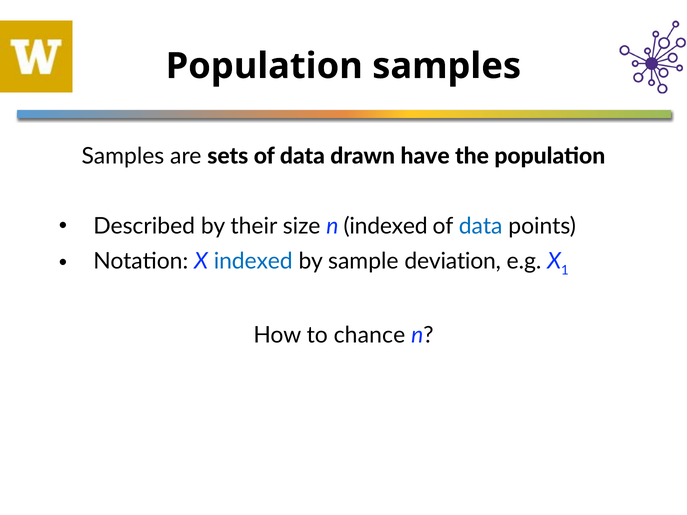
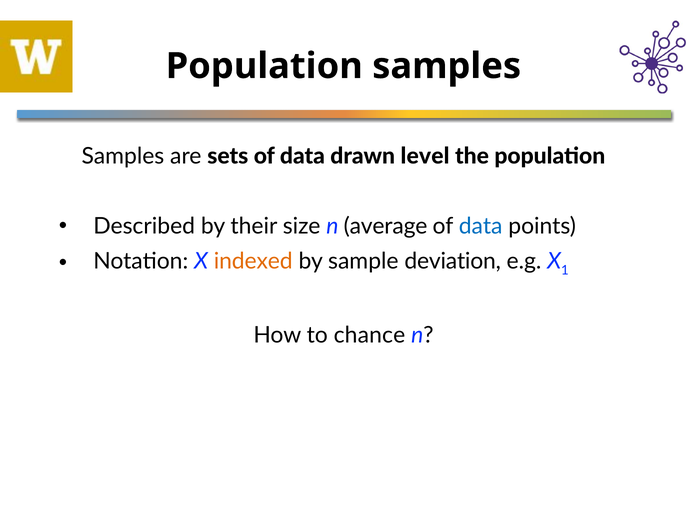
have: have -> level (425, 156)
n indexed: indexed -> average (386, 226)
indexed colour: blue -> orange (253, 262)
